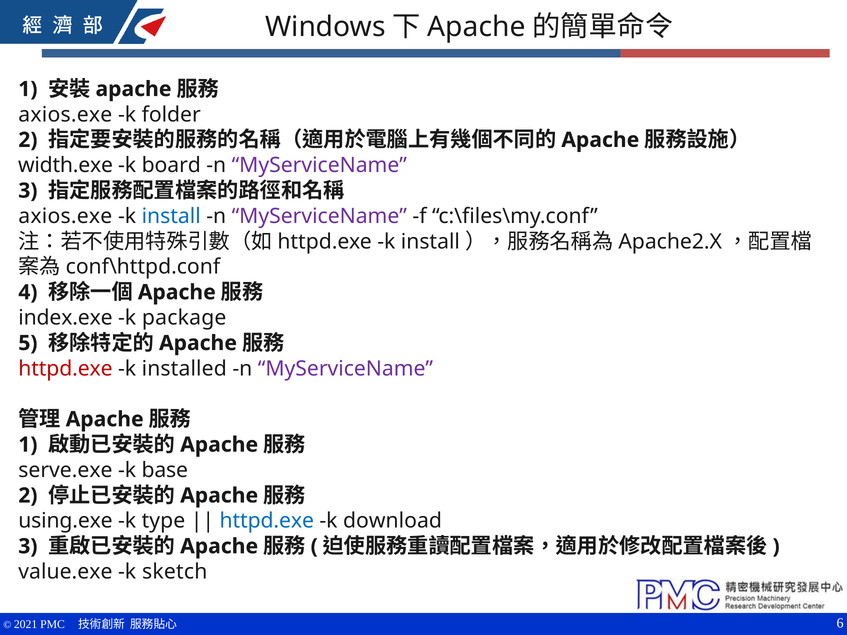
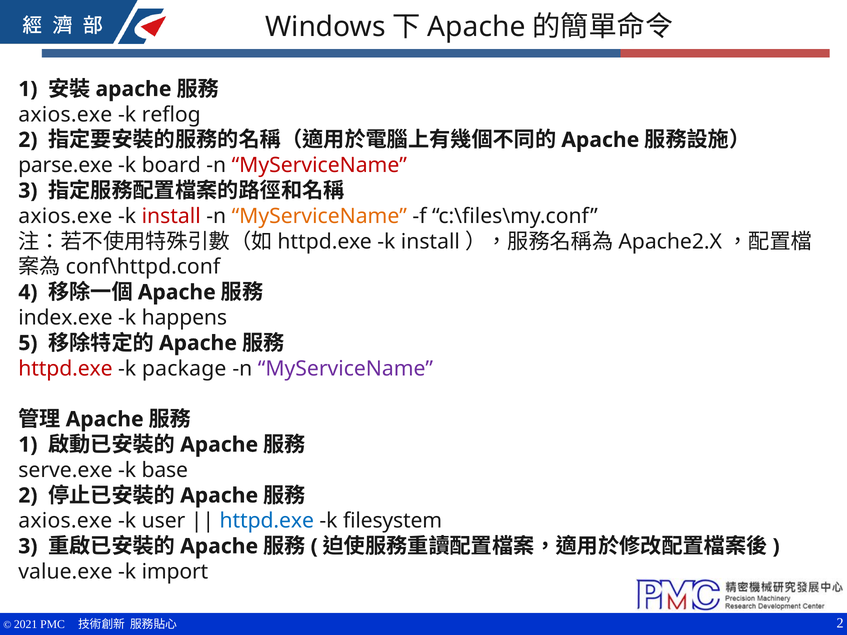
folder: folder -> reflog (171, 115)
width.exe: width.exe -> parse.exe (66, 165)
MyServiceName colour: purple -> red (319, 165)
install colour: blue -> red (171, 216)
MyServiceName colour: purple -> orange (319, 216)
package: package -> happens (184, 318)
installed: installed -> package (184, 369)
using.exe: using.exe -> axios.exe (65, 521)
type: type -> user (164, 521)
download: download -> filesystem (393, 521)
sketch: sketch -> import (175, 572)
6: 6 -> 2 (840, 624)
